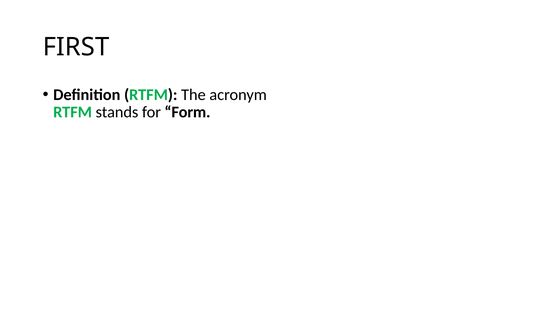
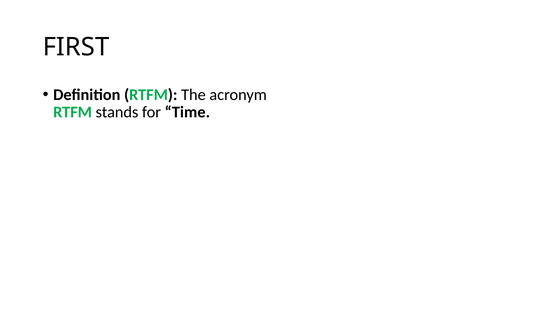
Form: Form -> Time (187, 112)
